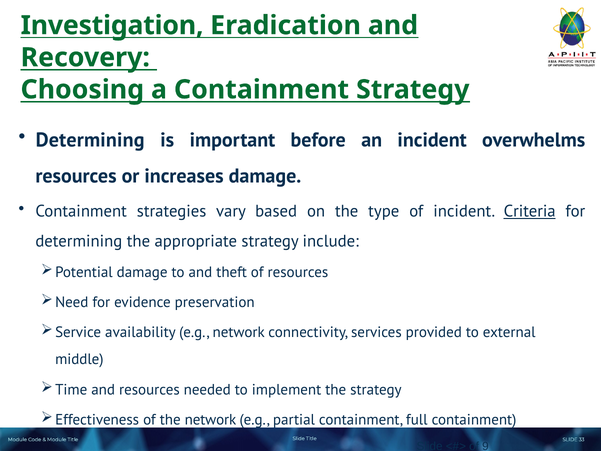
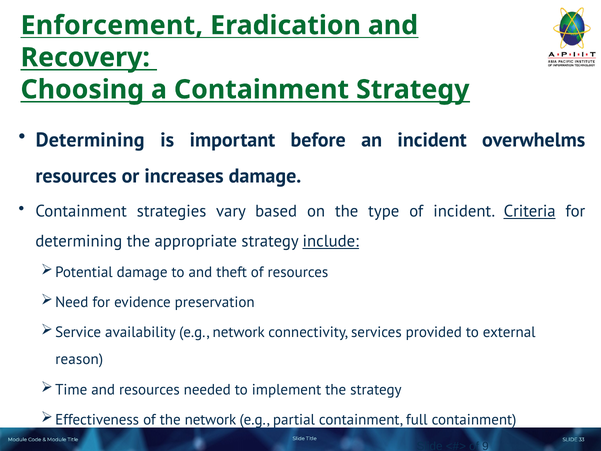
Investigation: Investigation -> Enforcement (112, 25)
include underline: none -> present (331, 241)
middle: middle -> reason (79, 359)
